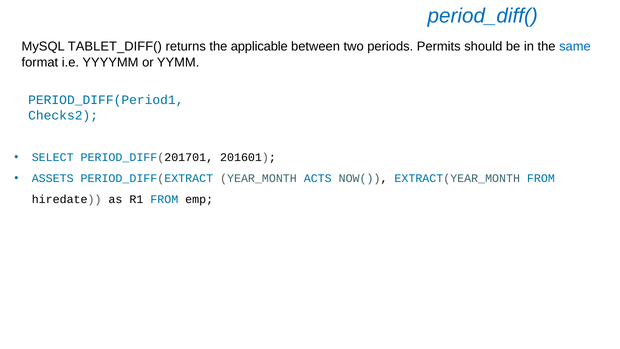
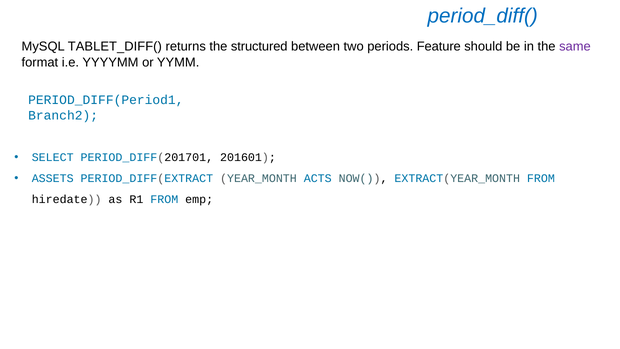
applicable: applicable -> structured (259, 47)
Permits: Permits -> Feature (439, 47)
same colour: blue -> purple (575, 47)
Checks2: Checks2 -> Branch2 (63, 116)
